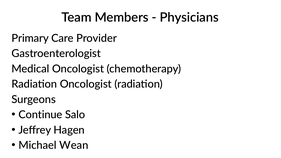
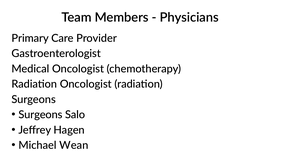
Continue: Continue -> Surgeons (40, 115)
